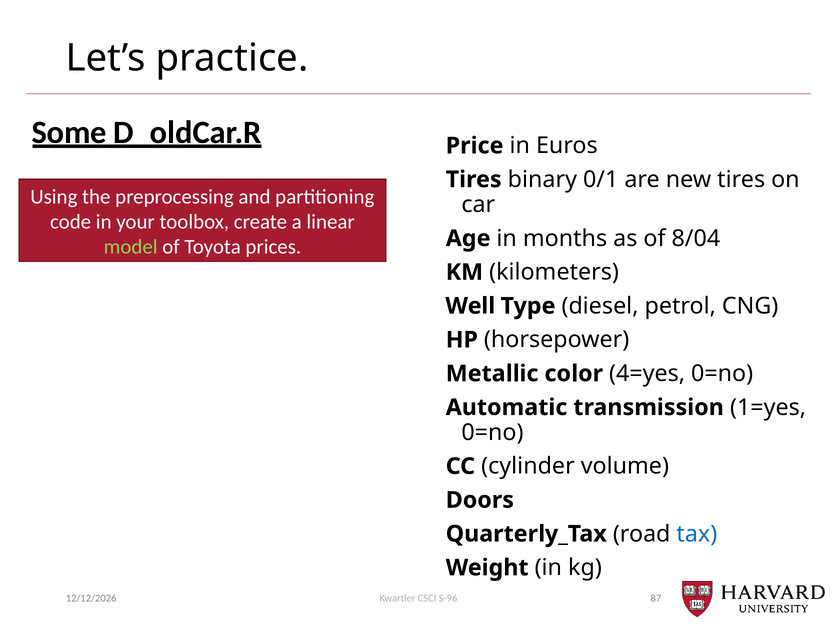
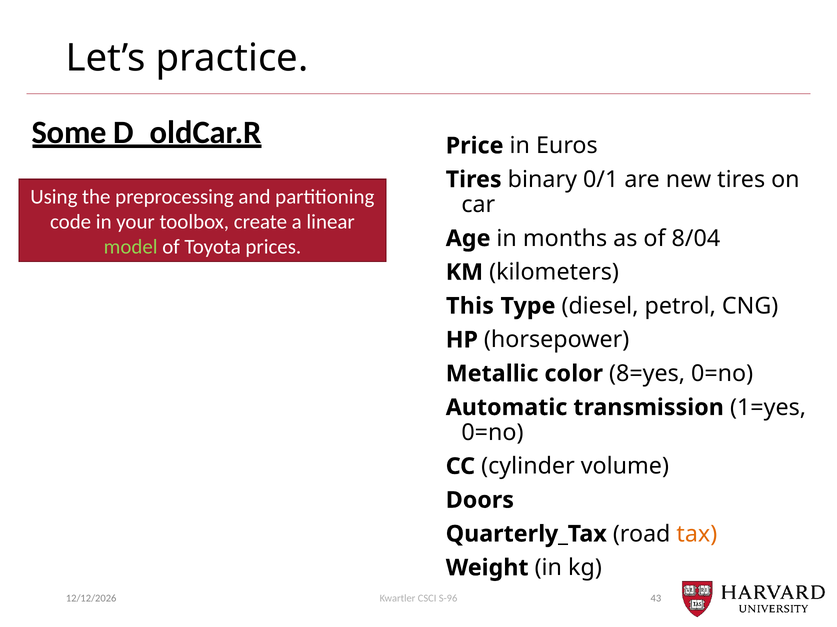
Well: Well -> This (470, 306)
4=yes: 4=yes -> 8=yes (647, 374)
tax colour: blue -> orange (697, 535)
87: 87 -> 43 (656, 599)
